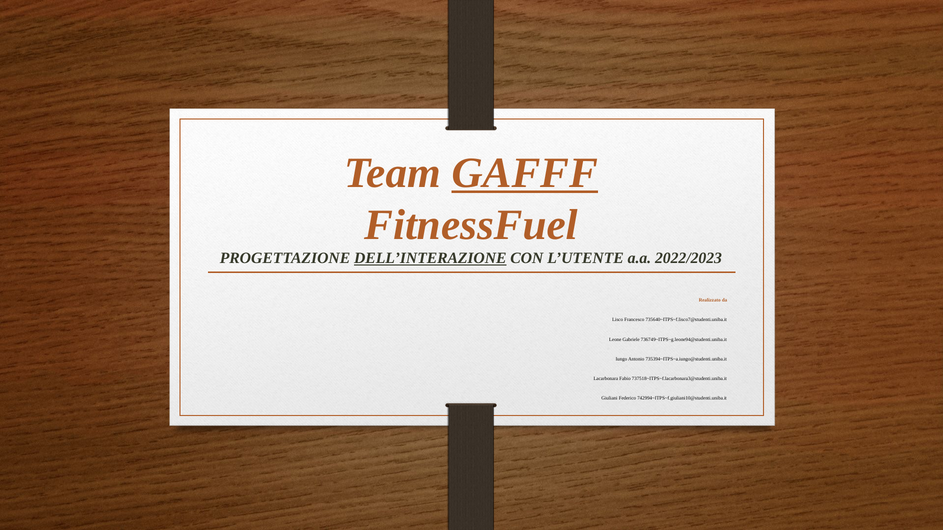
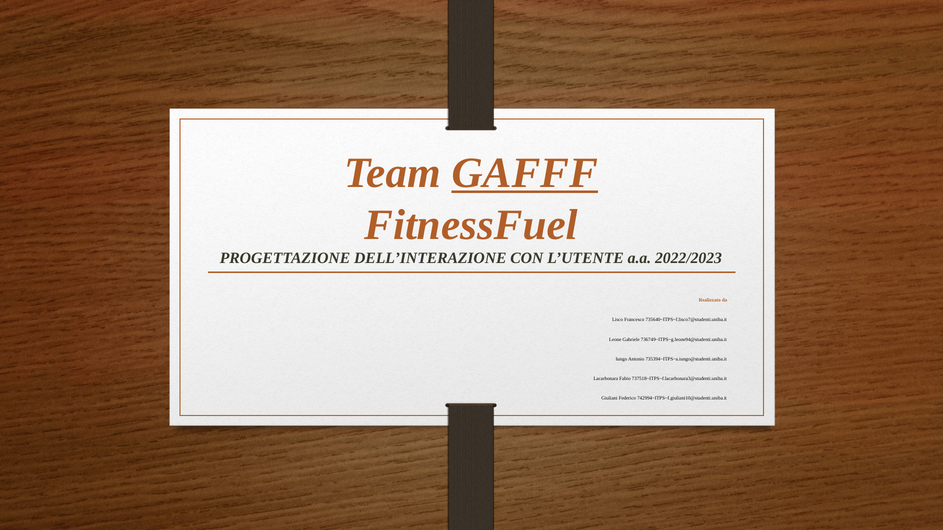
DELL’INTERAZIONE underline: present -> none (430, 259)
